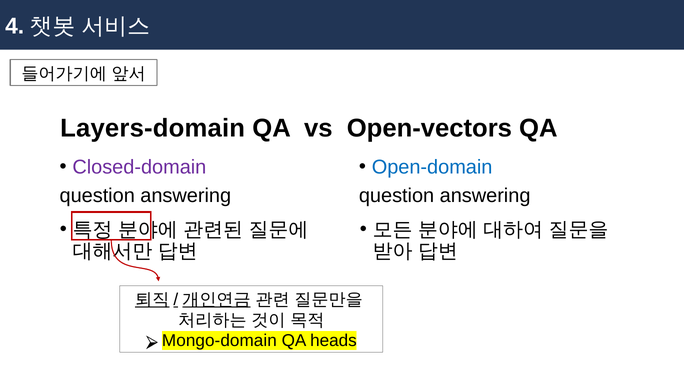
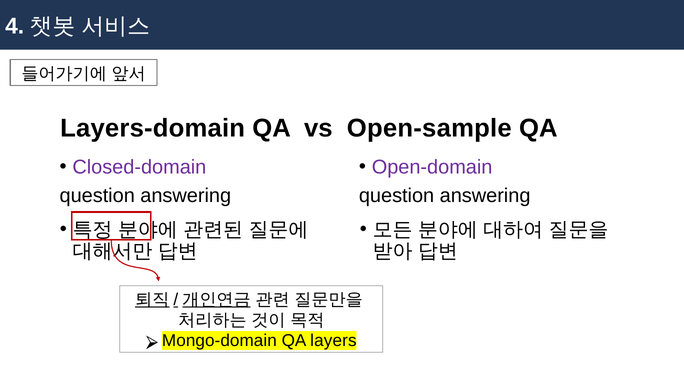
Open-vectors: Open-vectors -> Open-sample (429, 128)
Open-domain colour: blue -> purple (432, 167)
heads: heads -> layers (333, 340)
